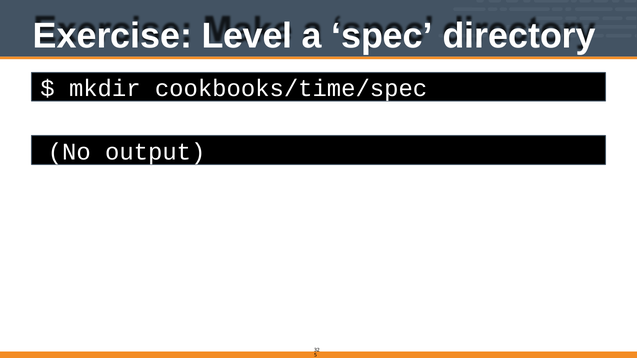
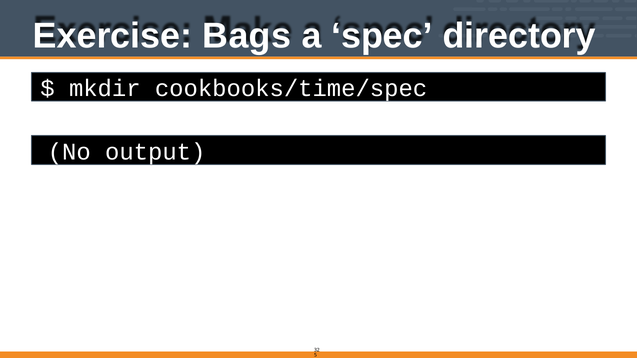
Level: Level -> Bags (247, 36)
